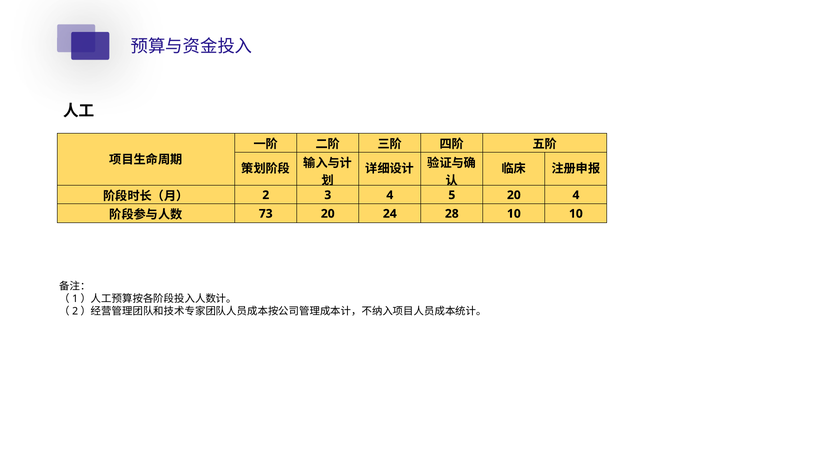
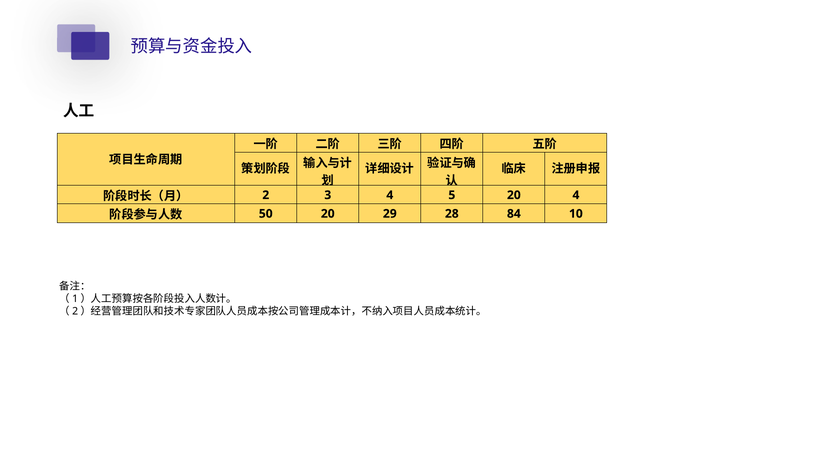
73: 73 -> 50 (266, 214)
24: 24 -> 29 (390, 214)
28 10: 10 -> 84 (514, 214)
